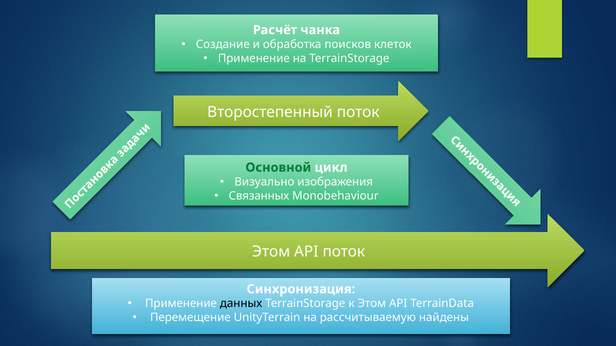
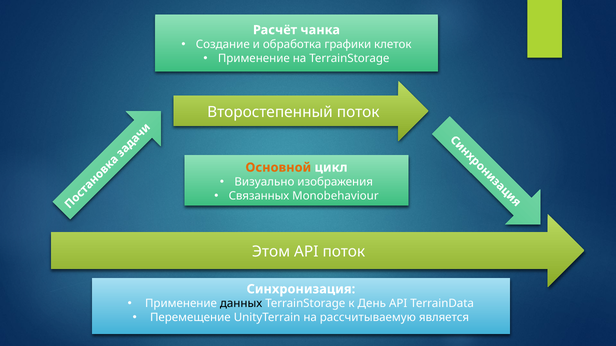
поисков: поисков -> графики (348, 45)
Основной colour: green -> orange (278, 168)
к Этом: Этом -> День (372, 304)
найдены: найдены -> является (444, 318)
